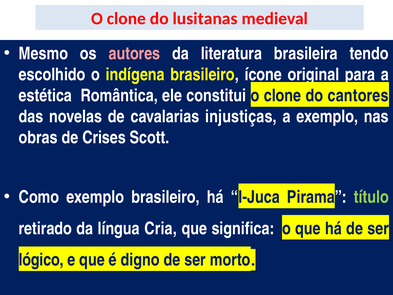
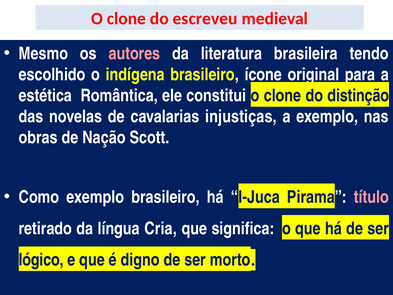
lusitanas: lusitanas -> escreveu (205, 19)
cantores: cantores -> distinção (358, 96)
Crises: Crises -> Nação (104, 137)
título colour: light green -> pink (371, 197)
